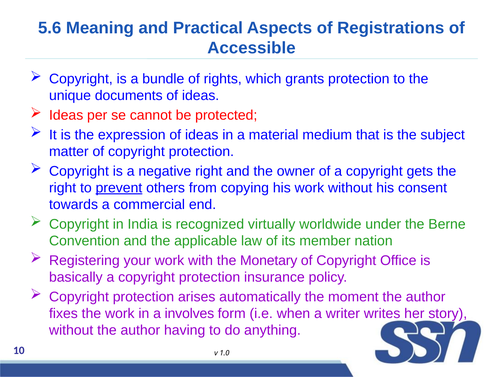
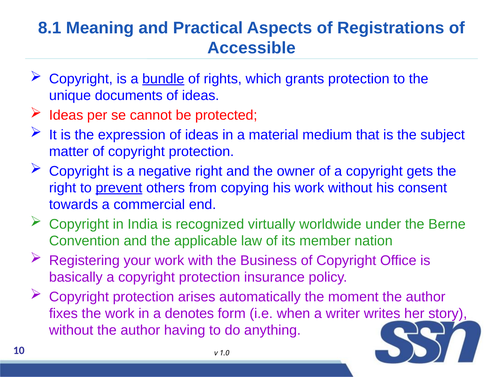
5.6: 5.6 -> 8.1 (50, 28)
bundle underline: none -> present (163, 79)
Monetary: Monetary -> Business (269, 261)
involves: involves -> denotes (189, 314)
